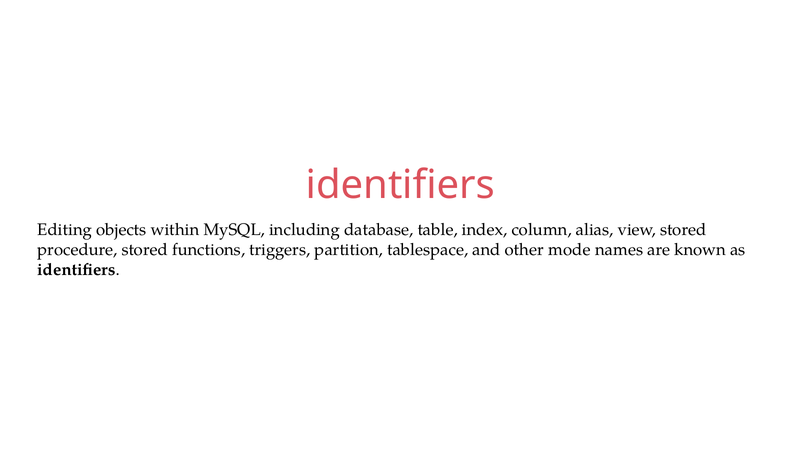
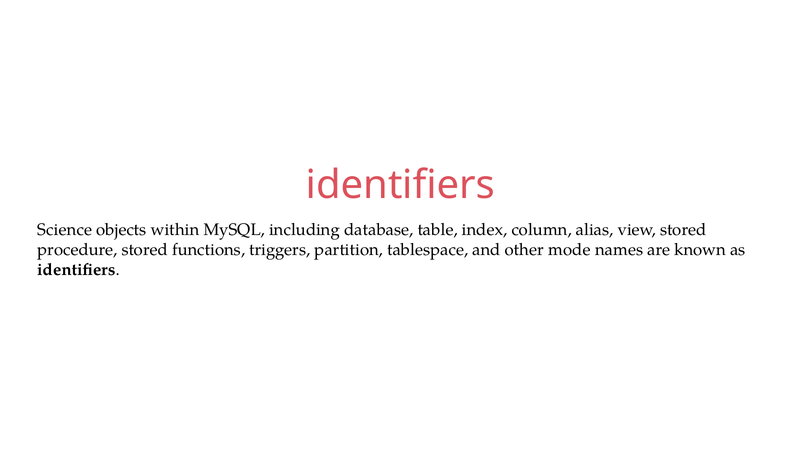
Editing: Editing -> Science (65, 229)
